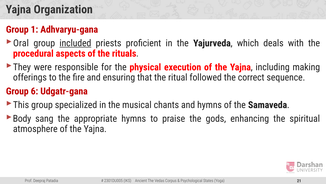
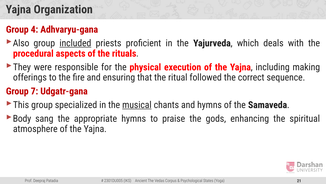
1: 1 -> 4 (34, 29)
Oral: Oral -> Also (21, 43)
6: 6 -> 7 (34, 91)
musical underline: none -> present (137, 105)
